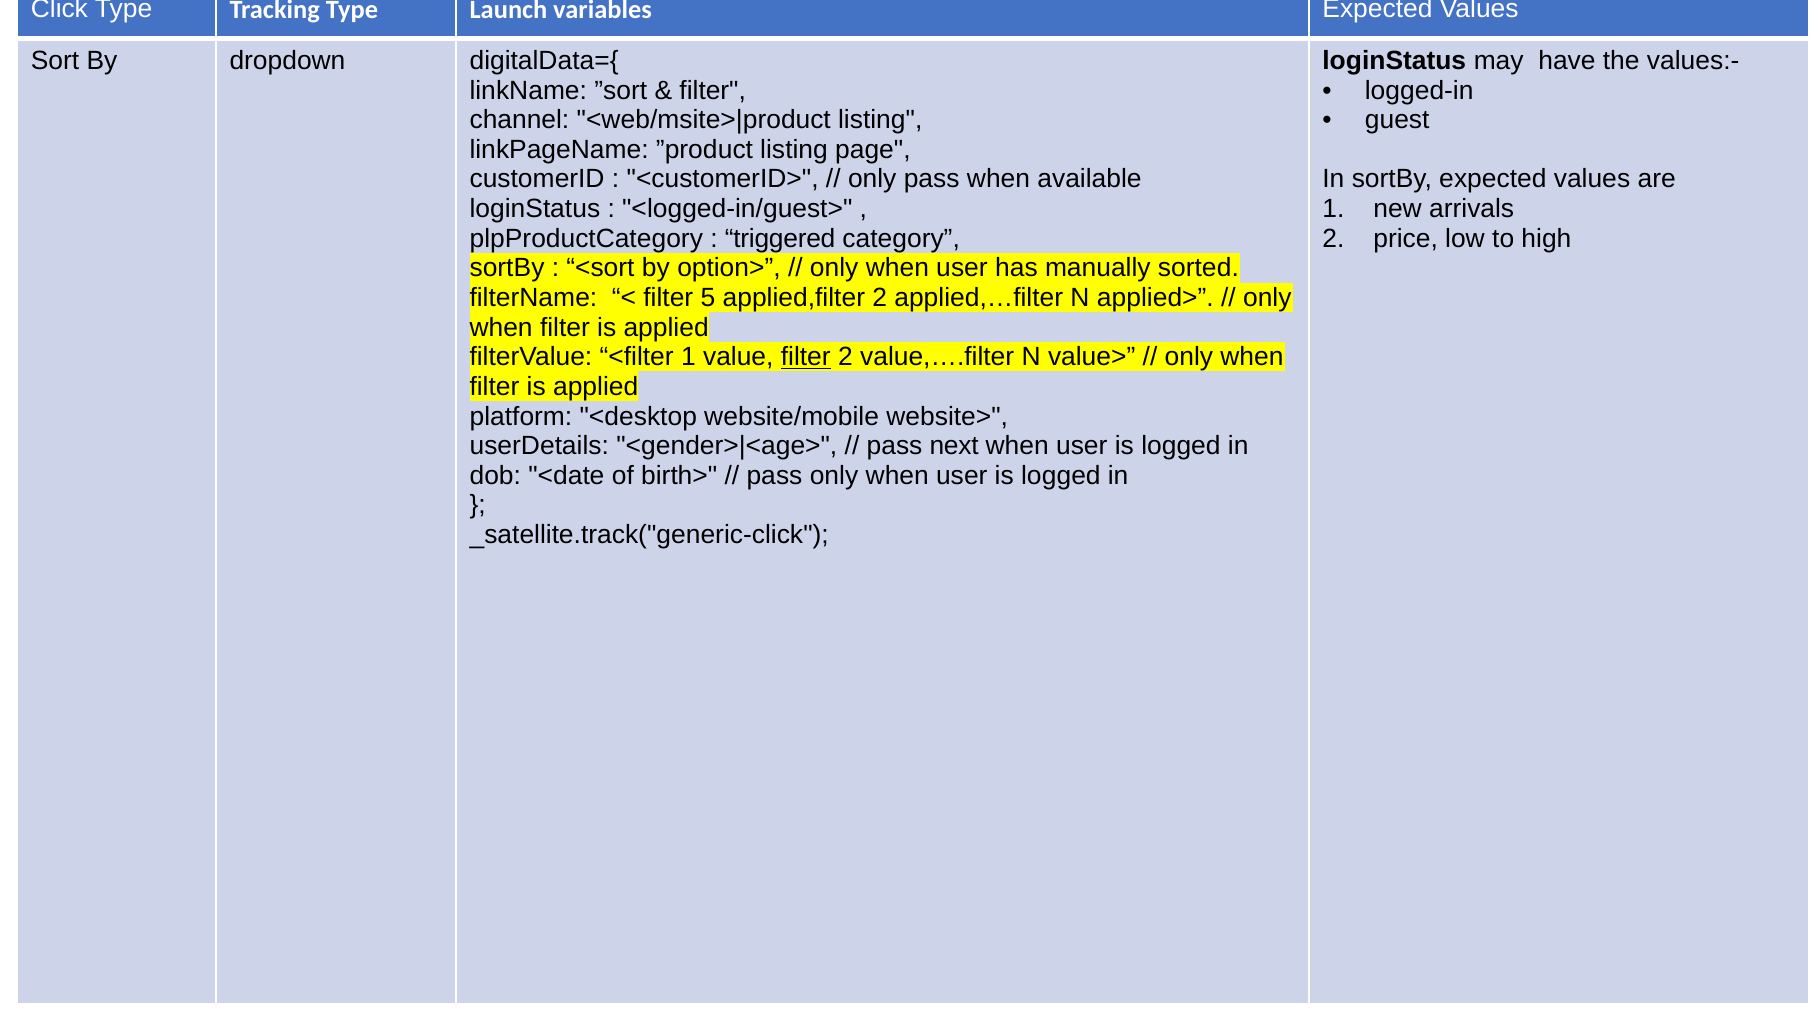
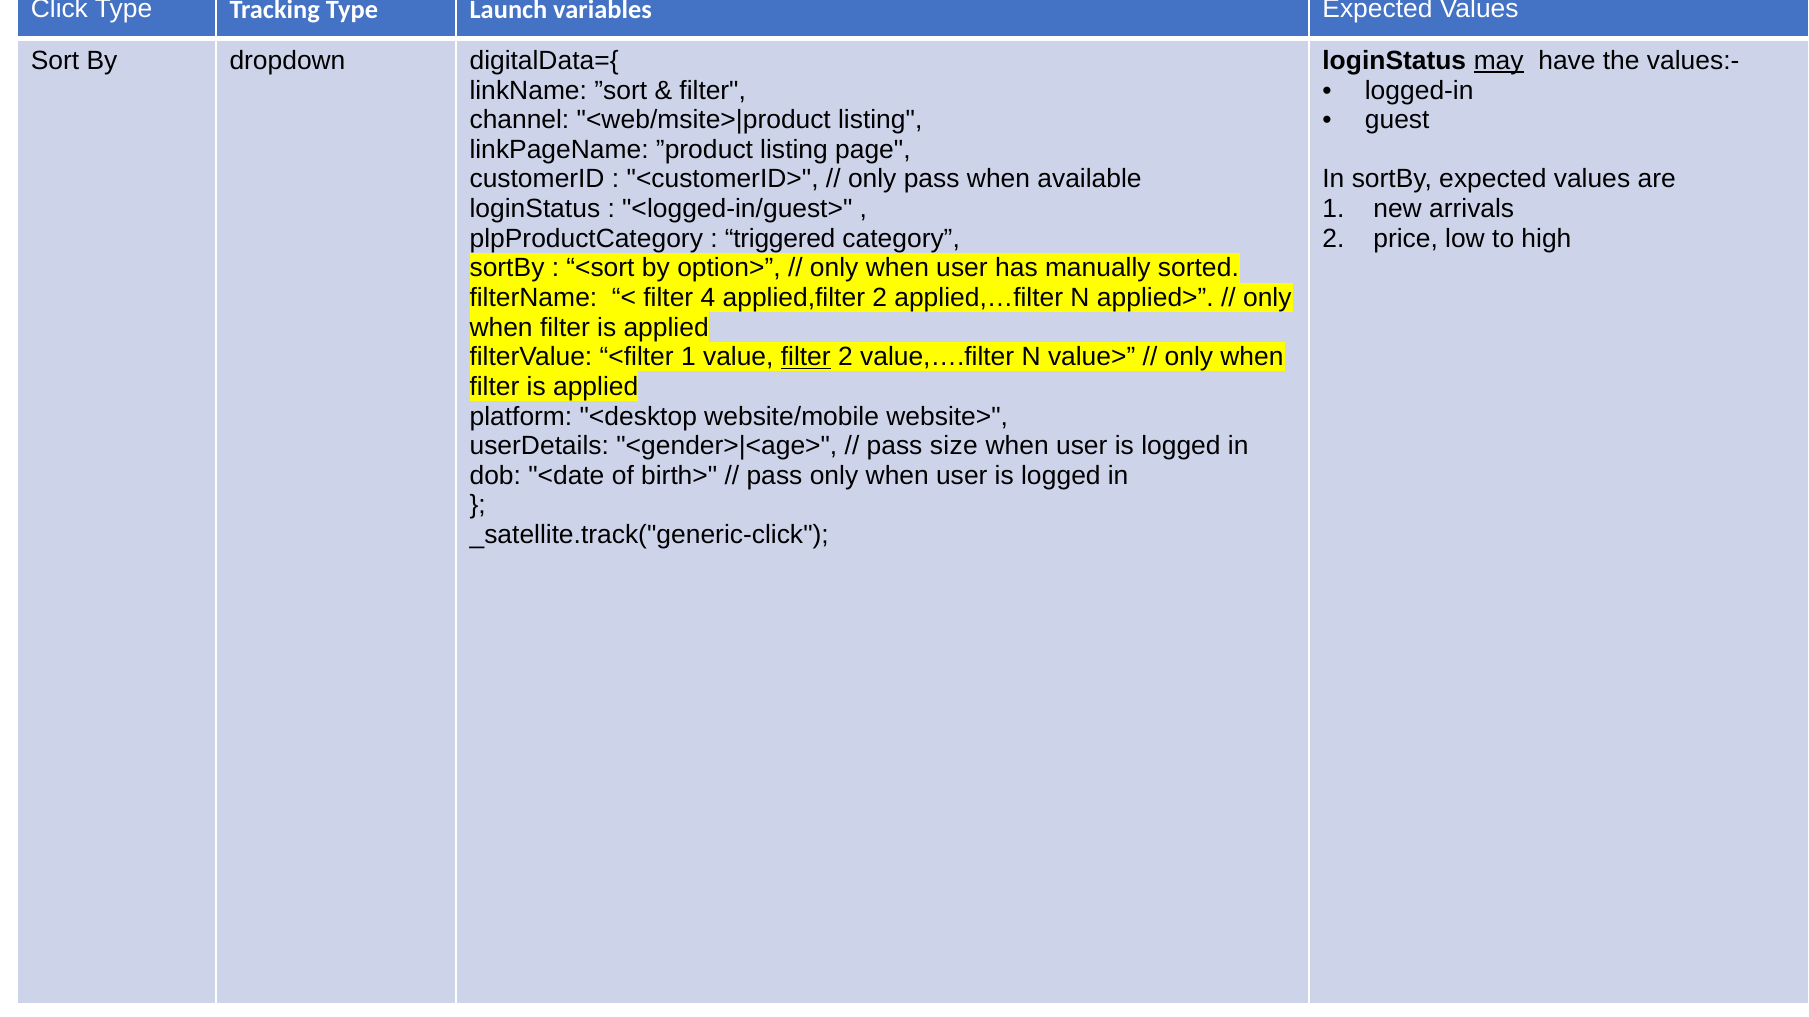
may underline: none -> present (1499, 61)
5: 5 -> 4 (708, 298)
next: next -> size (954, 446)
